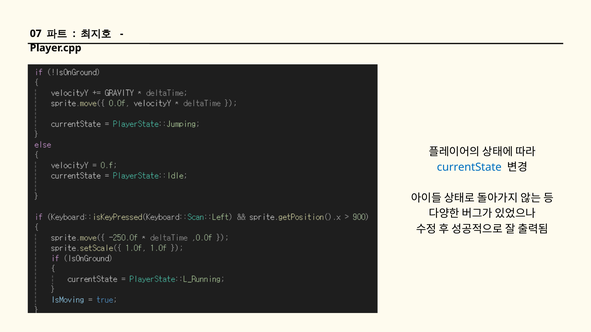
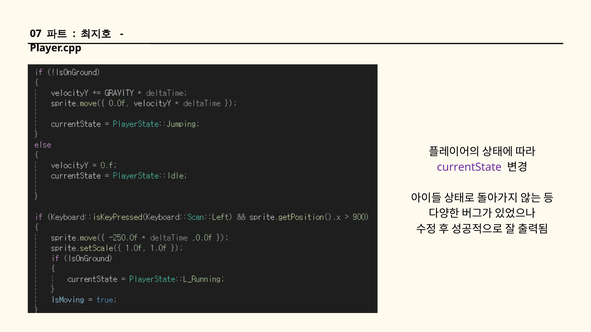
currentState colour: blue -> purple (469, 167)
